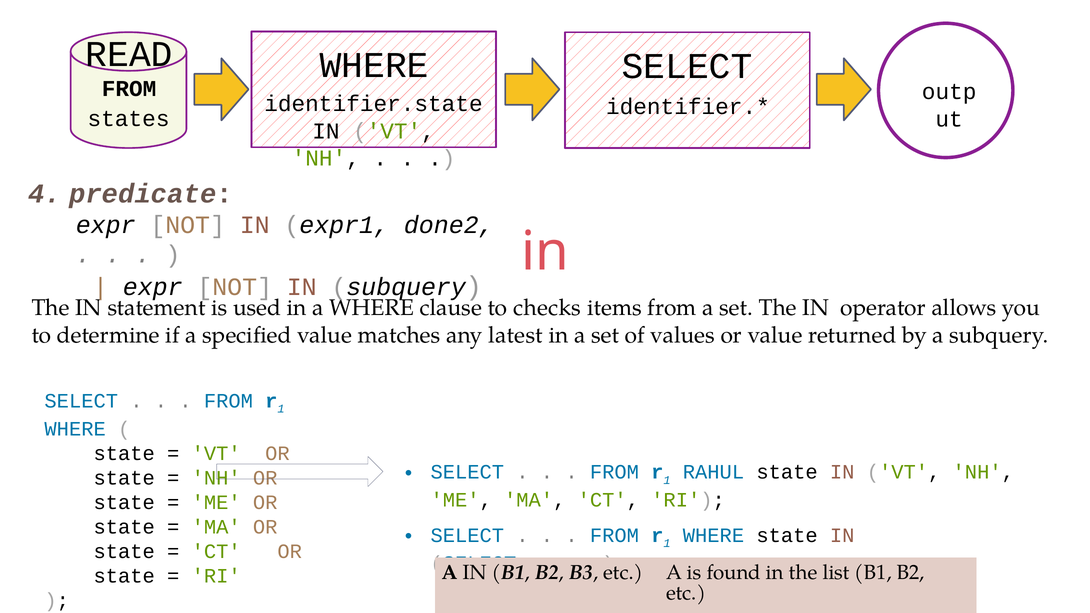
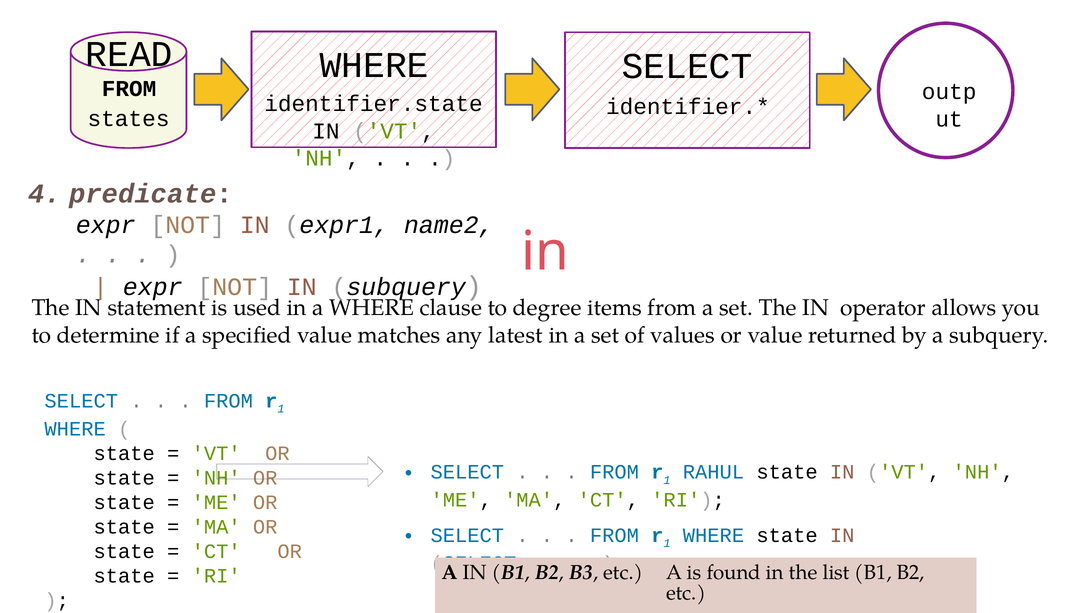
done2: done2 -> name2 (449, 225)
checks: checks -> degree (547, 308)
